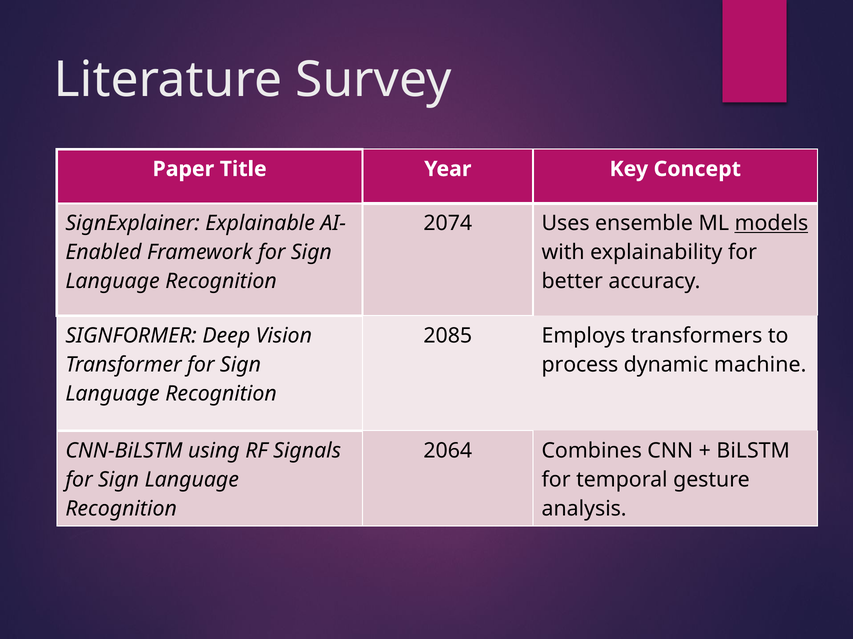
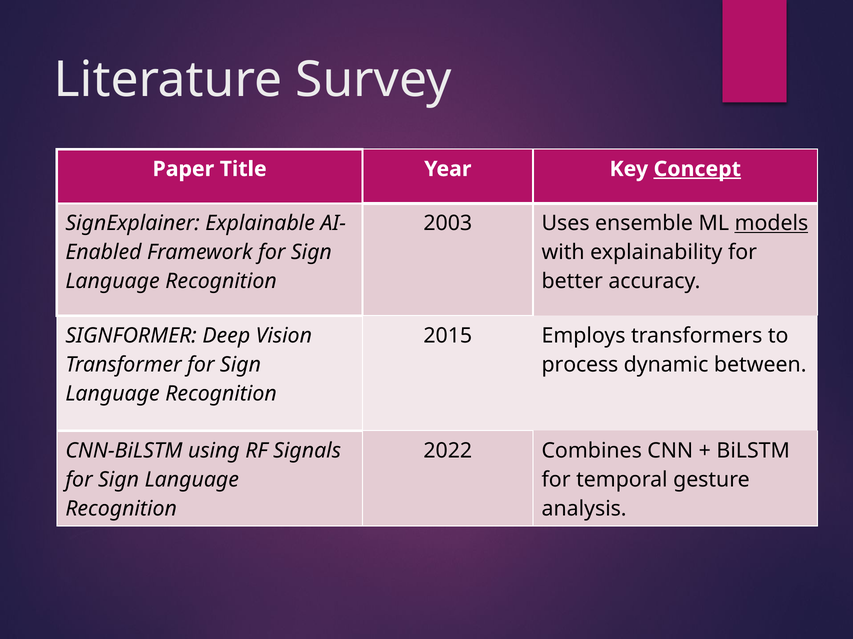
Concept underline: none -> present (697, 169)
2074: 2074 -> 2003 (448, 224)
2085: 2085 -> 2015 (448, 336)
machine: machine -> between (760, 365)
2064: 2064 -> 2022 (448, 451)
